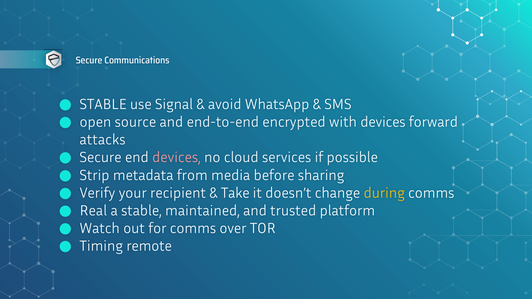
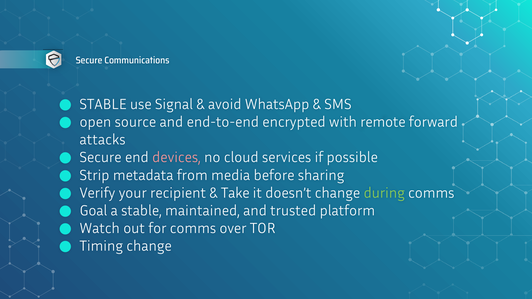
with devices: devices -> remote (383, 122)
during colour: yellow -> light green (384, 193)
Real: Real -> Goal (93, 211)
Timing remote: remote -> change (149, 246)
